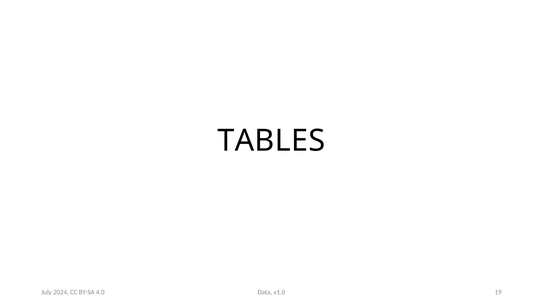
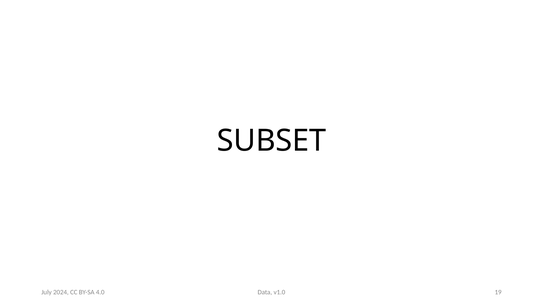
TABLES: TABLES -> SUBSET (272, 141)
